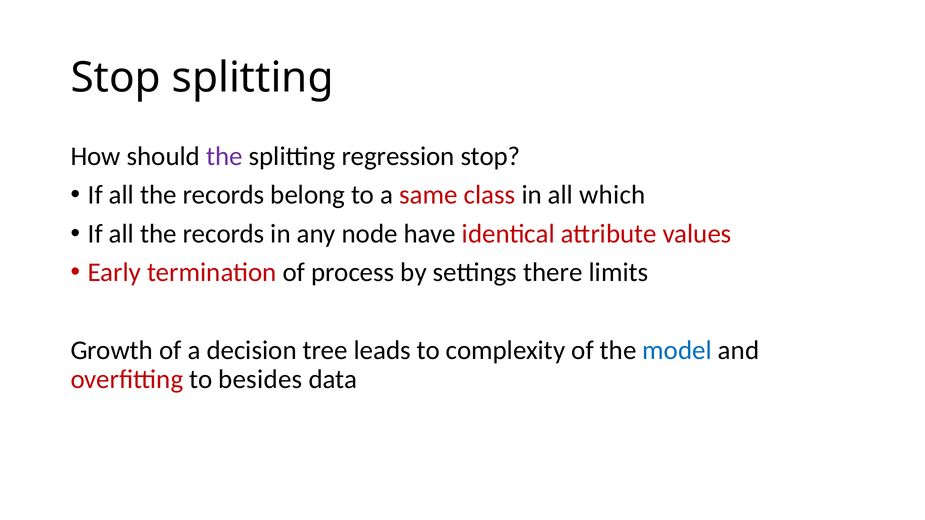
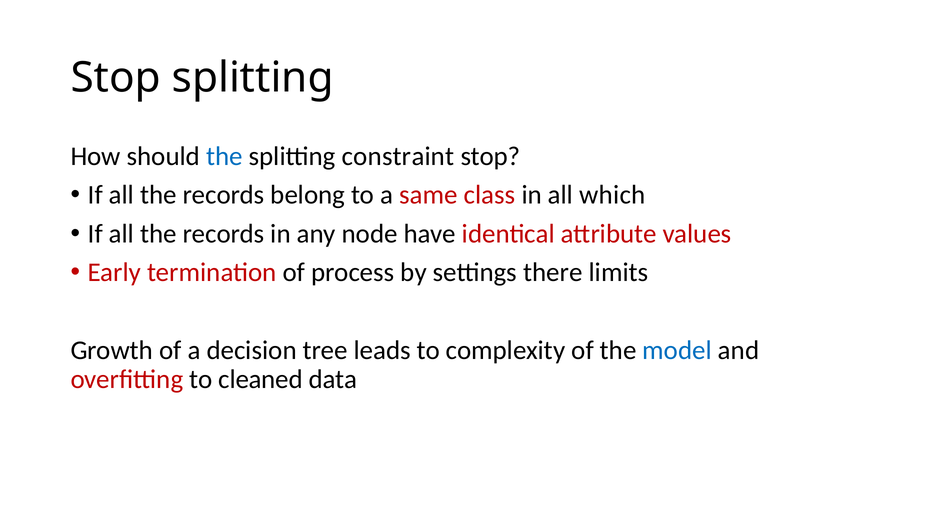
the colour: purple -> blue (224, 156)
regression: regression -> constraint (398, 156)
besides: besides -> cleaned (261, 379)
